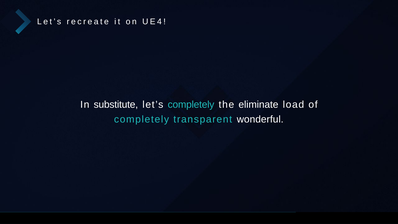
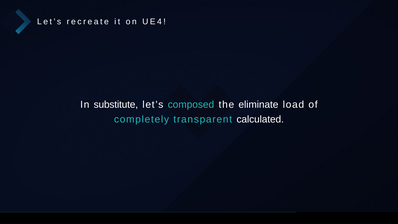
let’s completely: completely -> composed (191, 104)
wonderful: wonderful -> calculated (260, 119)
